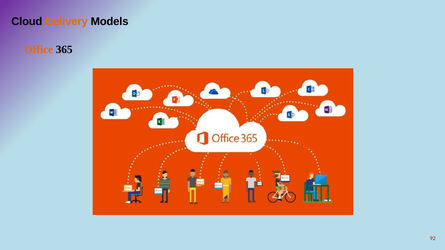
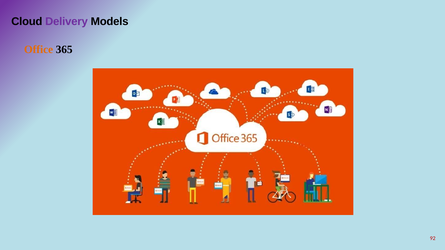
Delivery colour: orange -> purple (67, 21)
